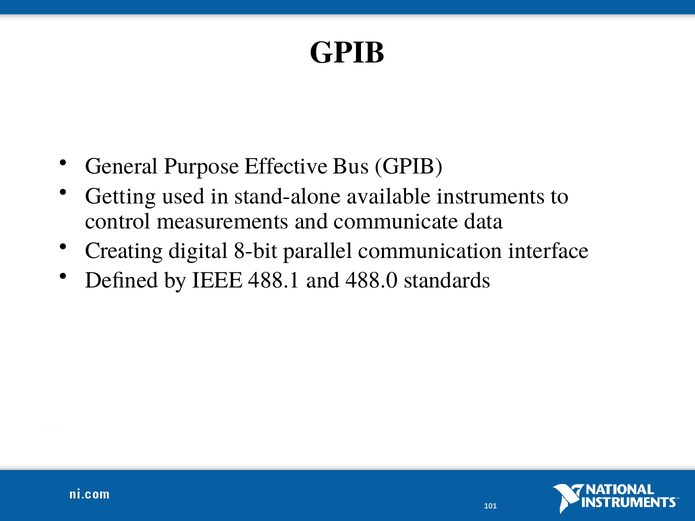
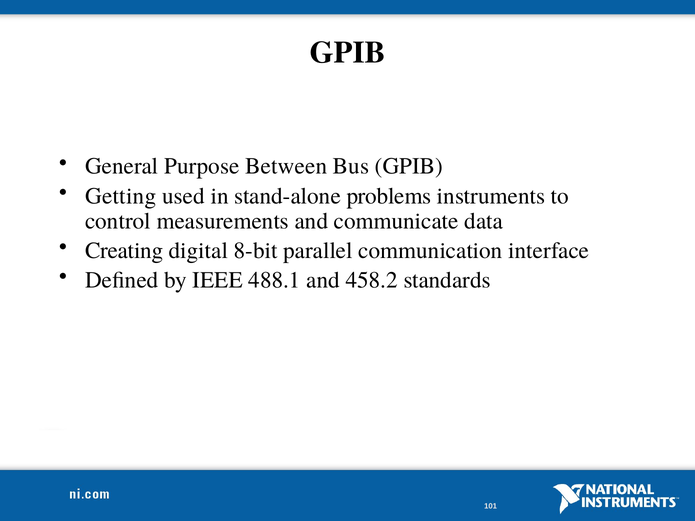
Effective: Effective -> Between (286, 166)
available: available -> problems (389, 196)
488.0: 488.0 -> 458.2 (372, 280)
